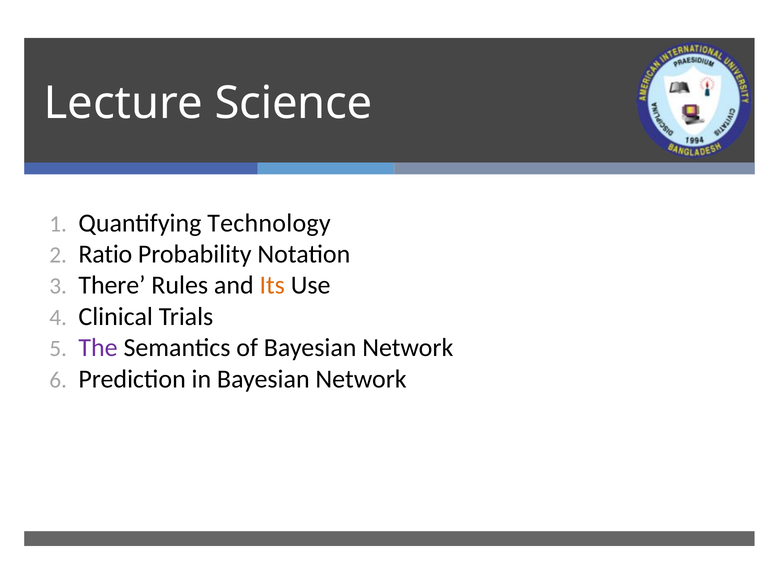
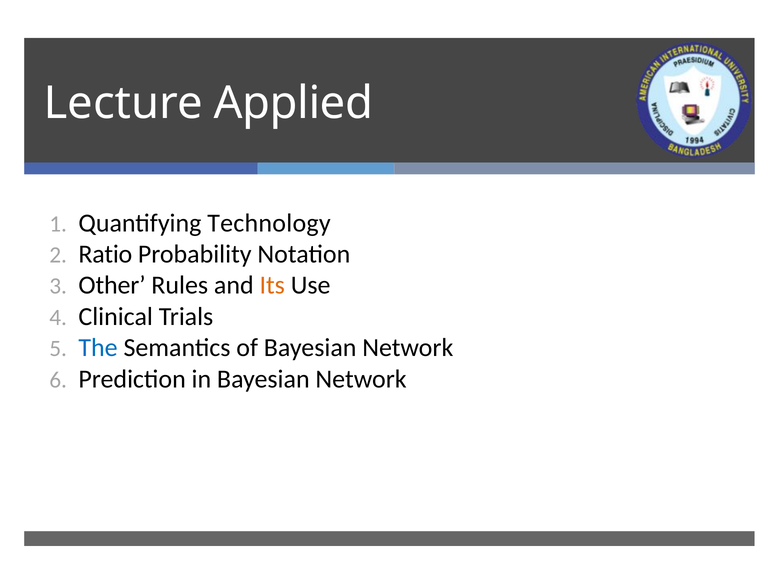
Science: Science -> Applied (293, 103)
There: There -> Other (112, 285)
The colour: purple -> blue (98, 347)
